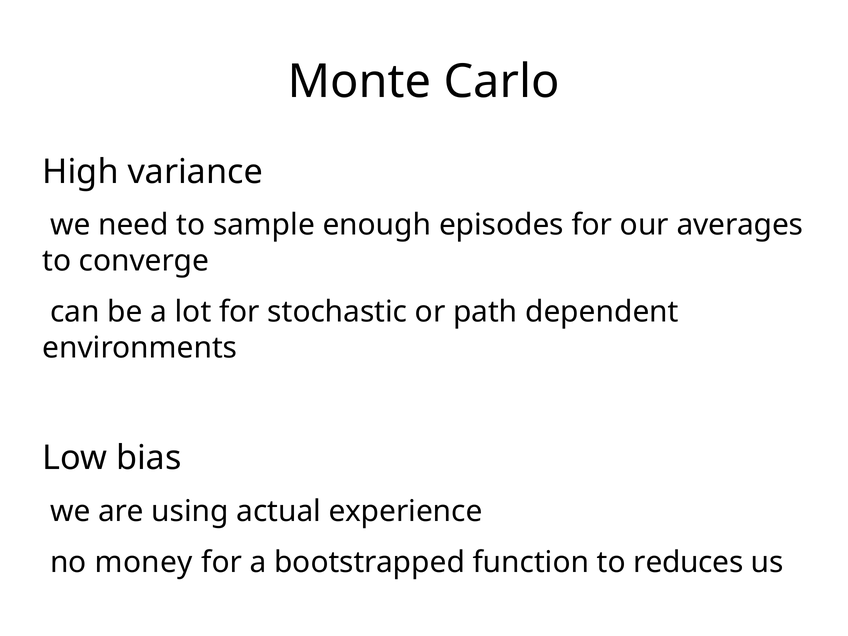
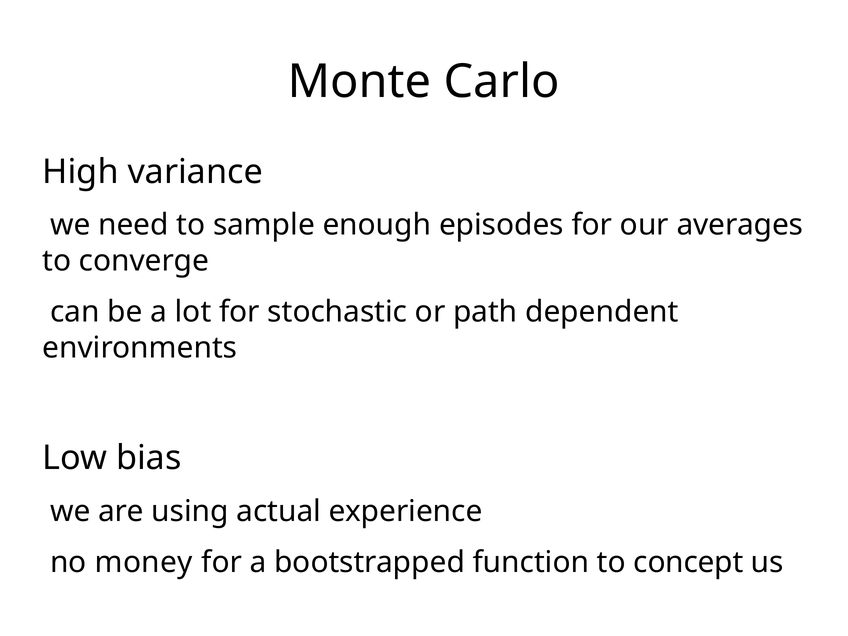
reduces: reduces -> concept (688, 562)
